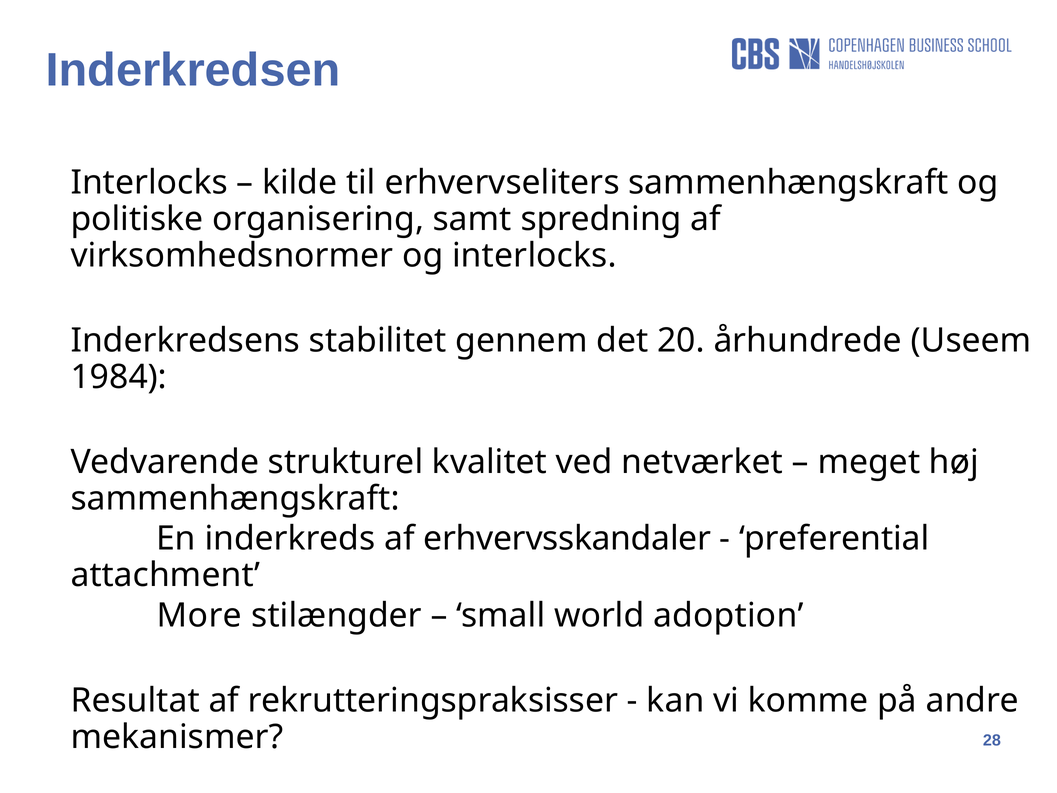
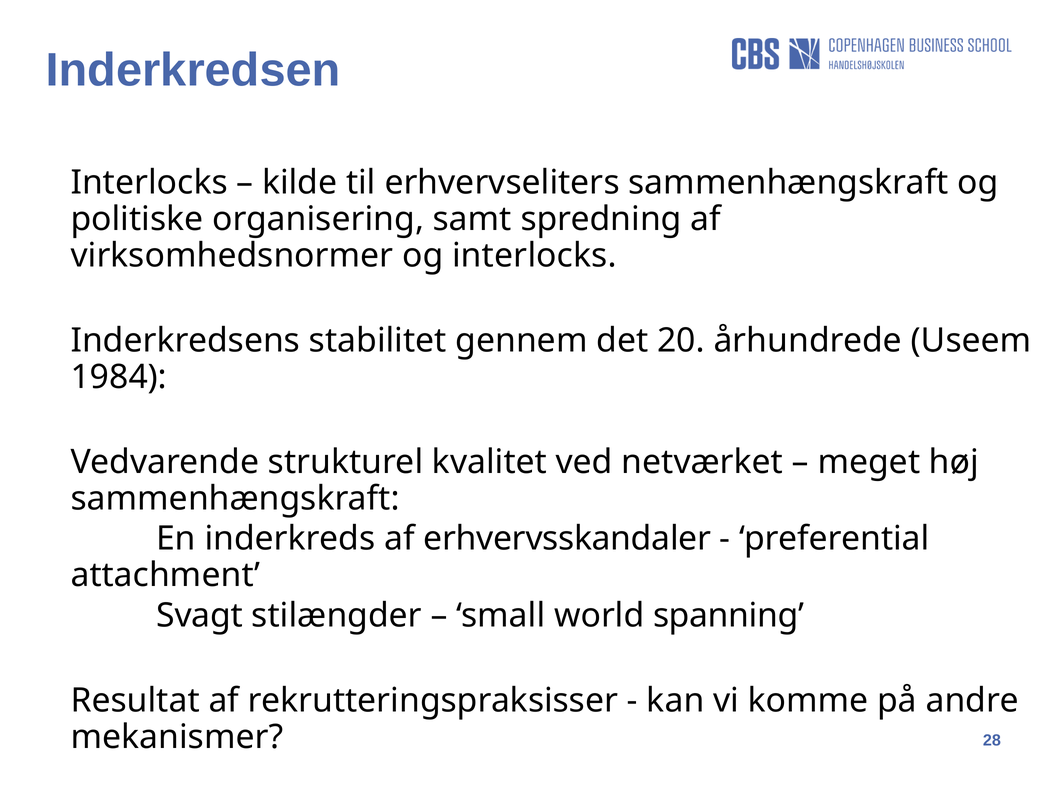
More: More -> Svagt (200, 615)
adoption: adoption -> spanning (729, 615)
